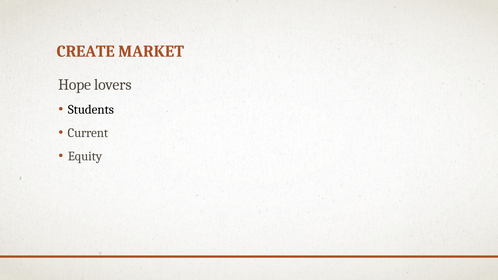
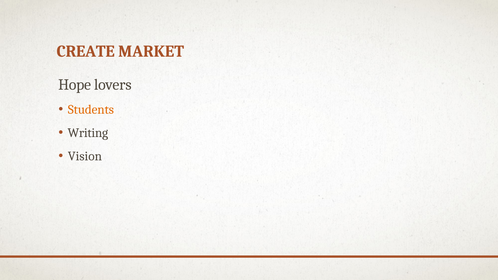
Students colour: black -> orange (91, 110)
Current: Current -> Writing (88, 133)
Equity: Equity -> Vision (85, 156)
